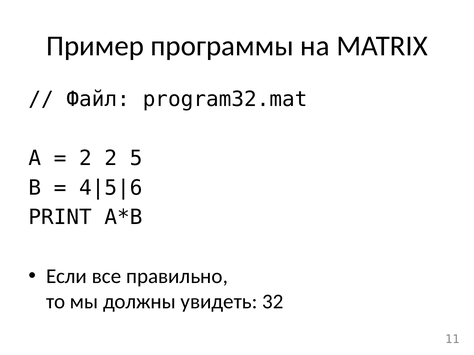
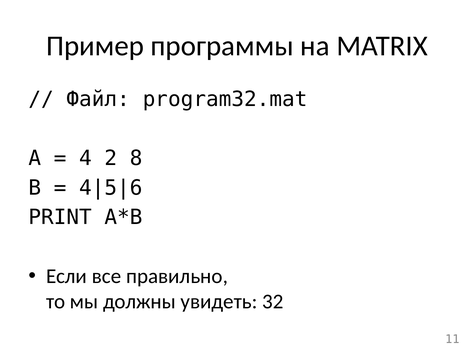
2: 2 -> 4 (85, 158)
5: 5 -> 8 (136, 158)
